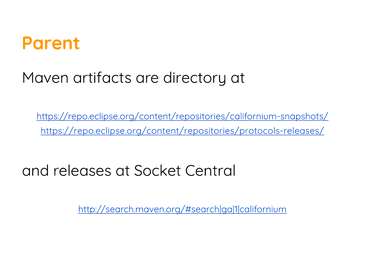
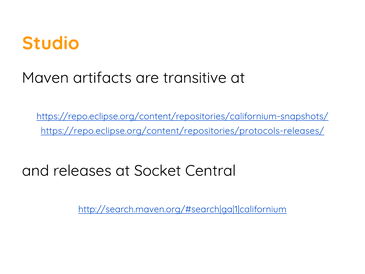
Parent: Parent -> Studio (51, 43)
directory: directory -> transitive (195, 78)
